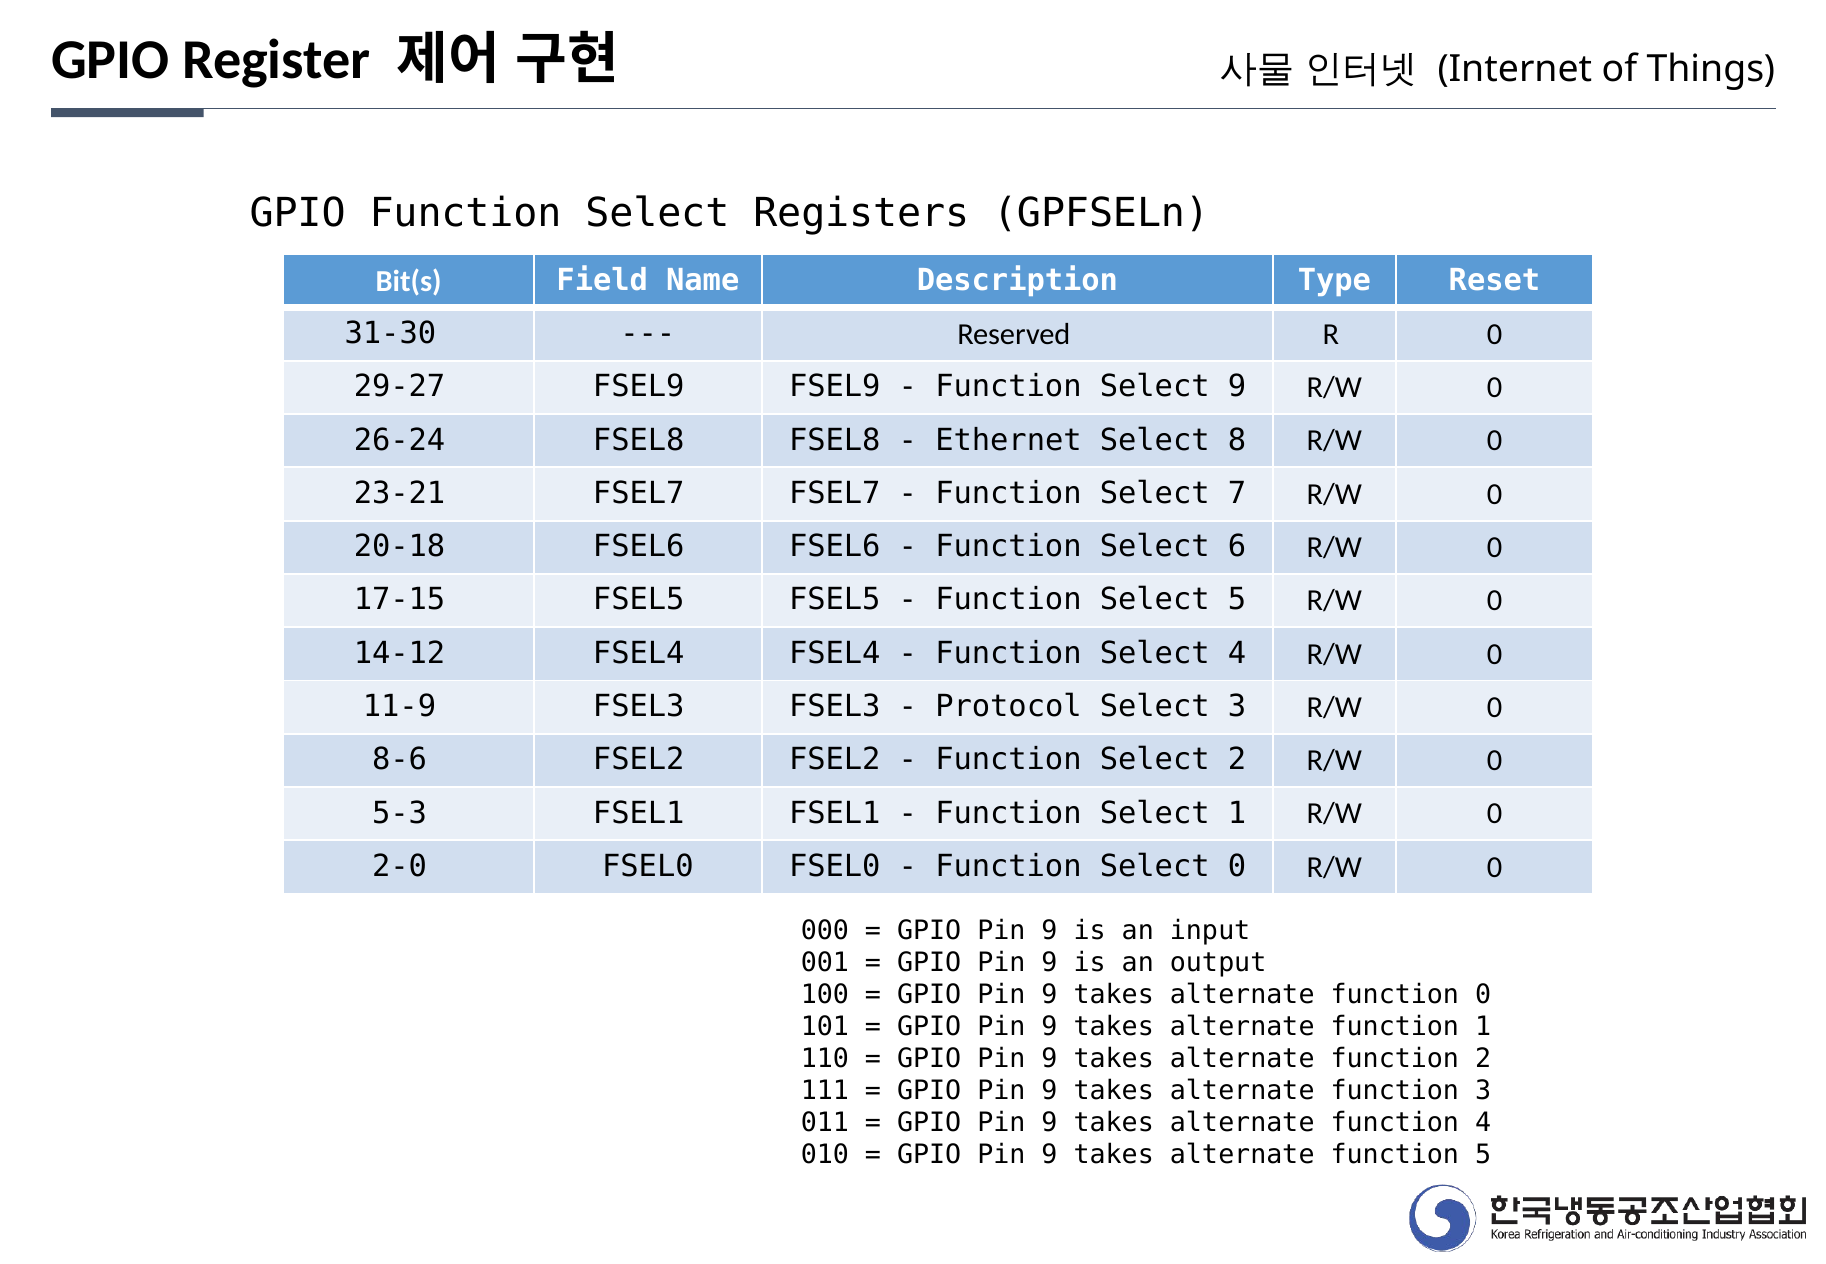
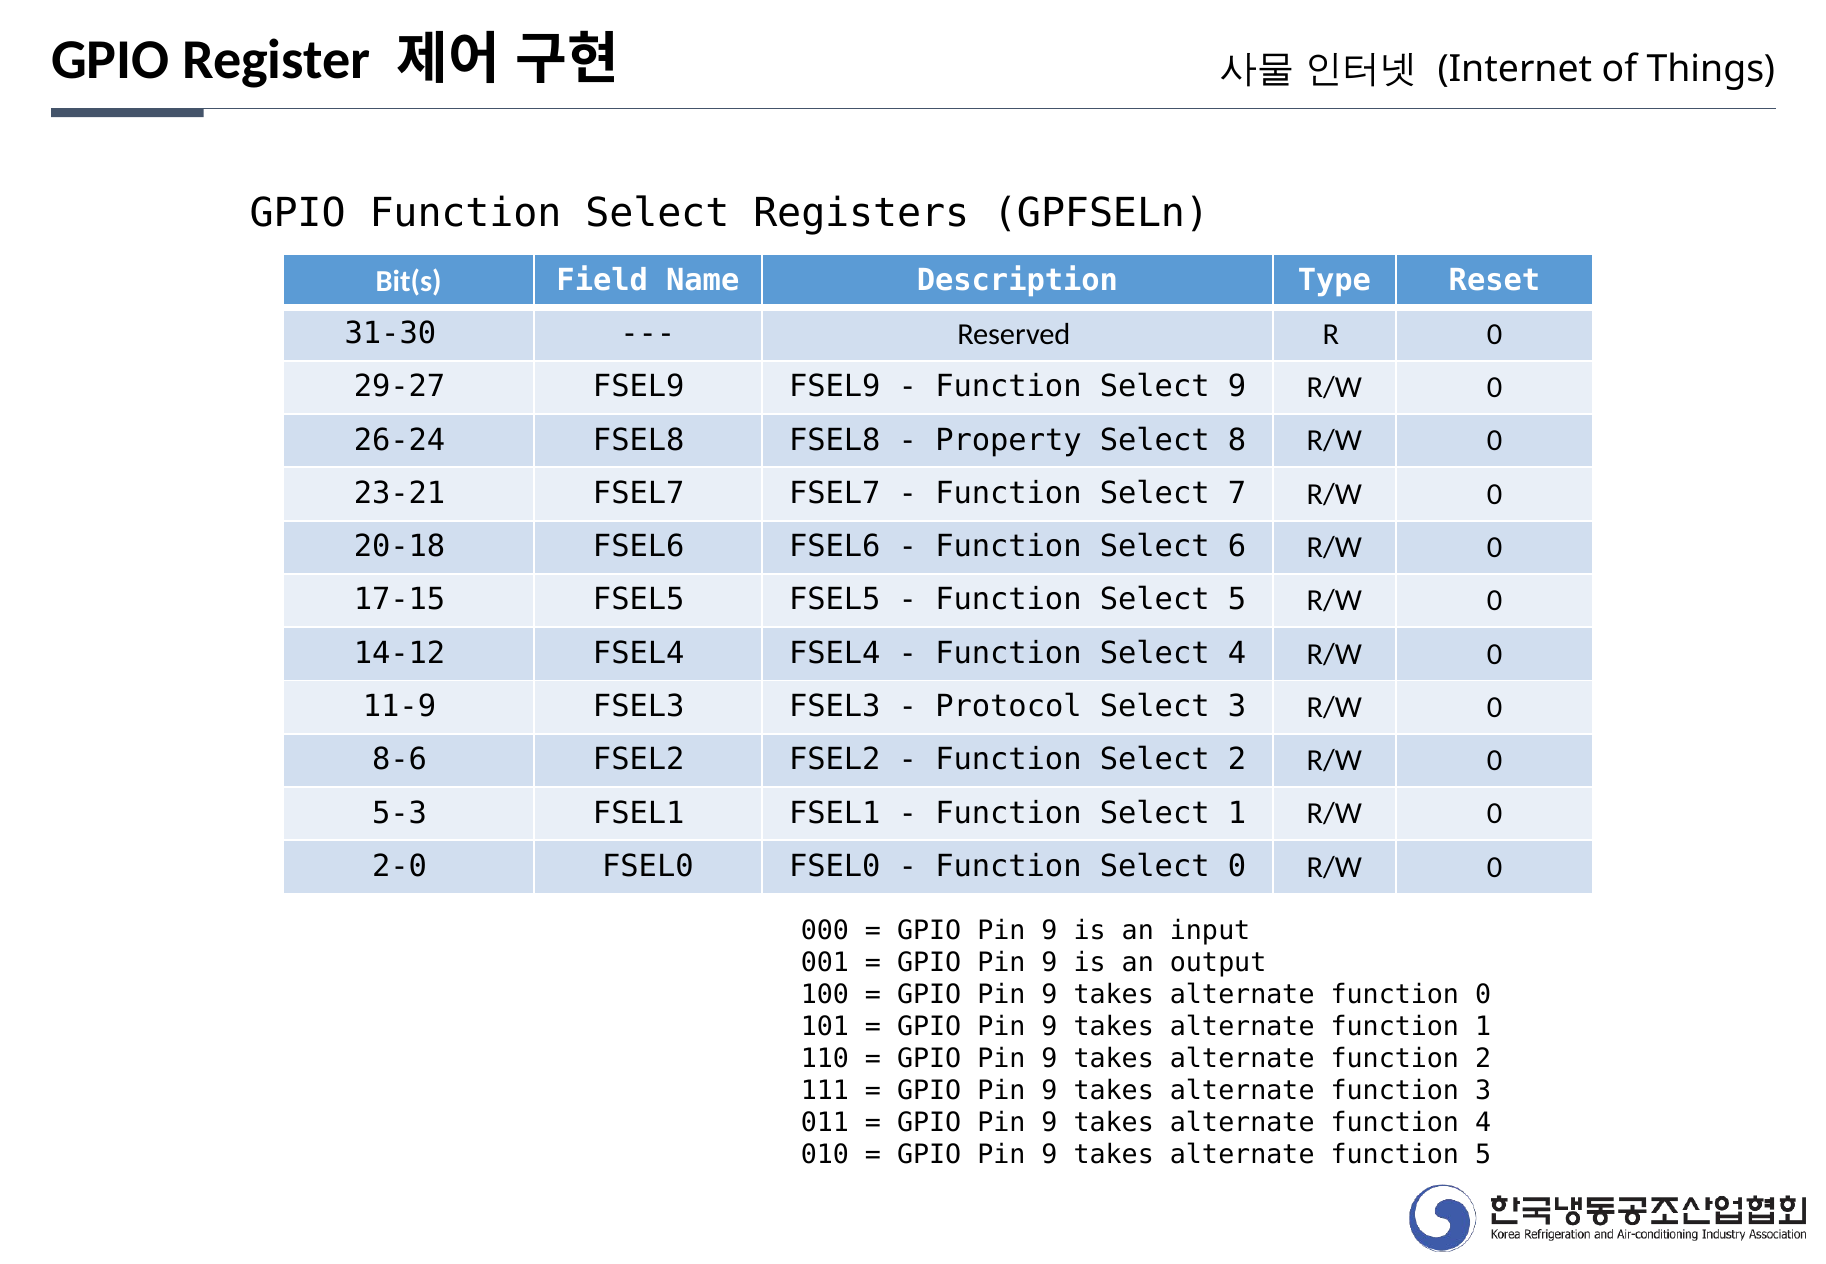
Ethernet: Ethernet -> Property (1008, 440)
